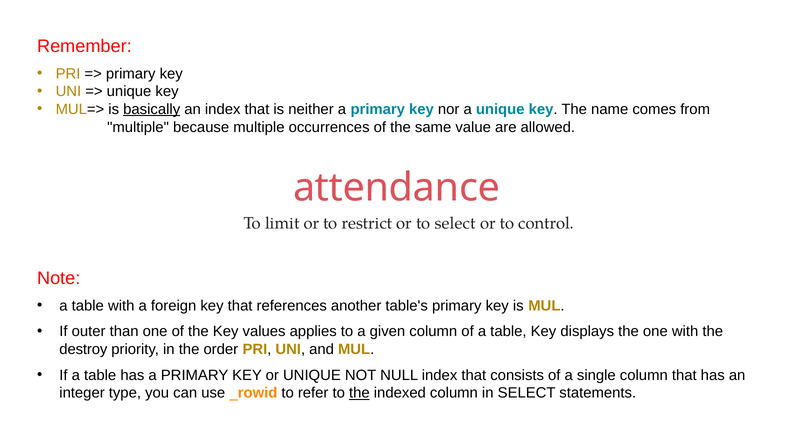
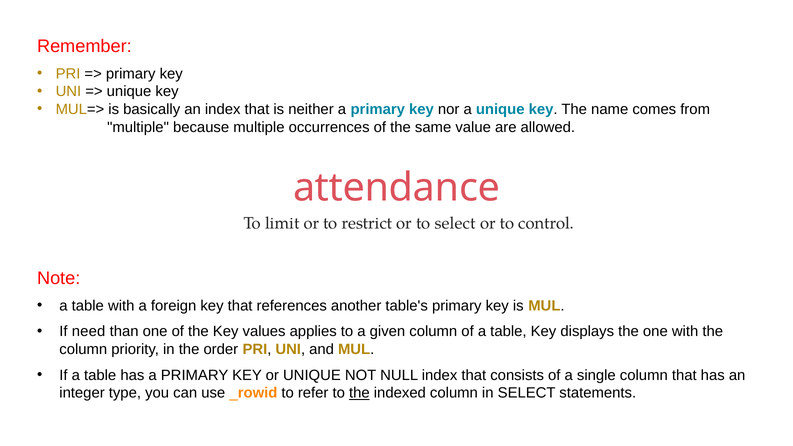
basically underline: present -> none (152, 109)
outer: outer -> need (89, 332)
destroy: destroy -> column (83, 349)
